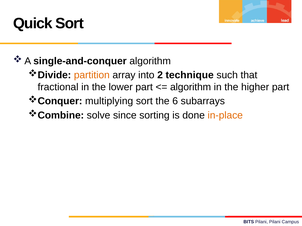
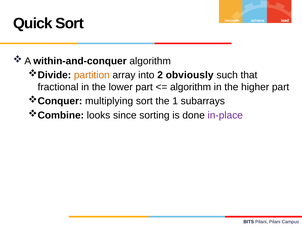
single-and-conquer: single-and-conquer -> within-and-conquer (80, 61)
technique: technique -> obviously (190, 75)
6: 6 -> 1 (175, 101)
solve: solve -> looks (99, 115)
in-place colour: orange -> purple (225, 115)
